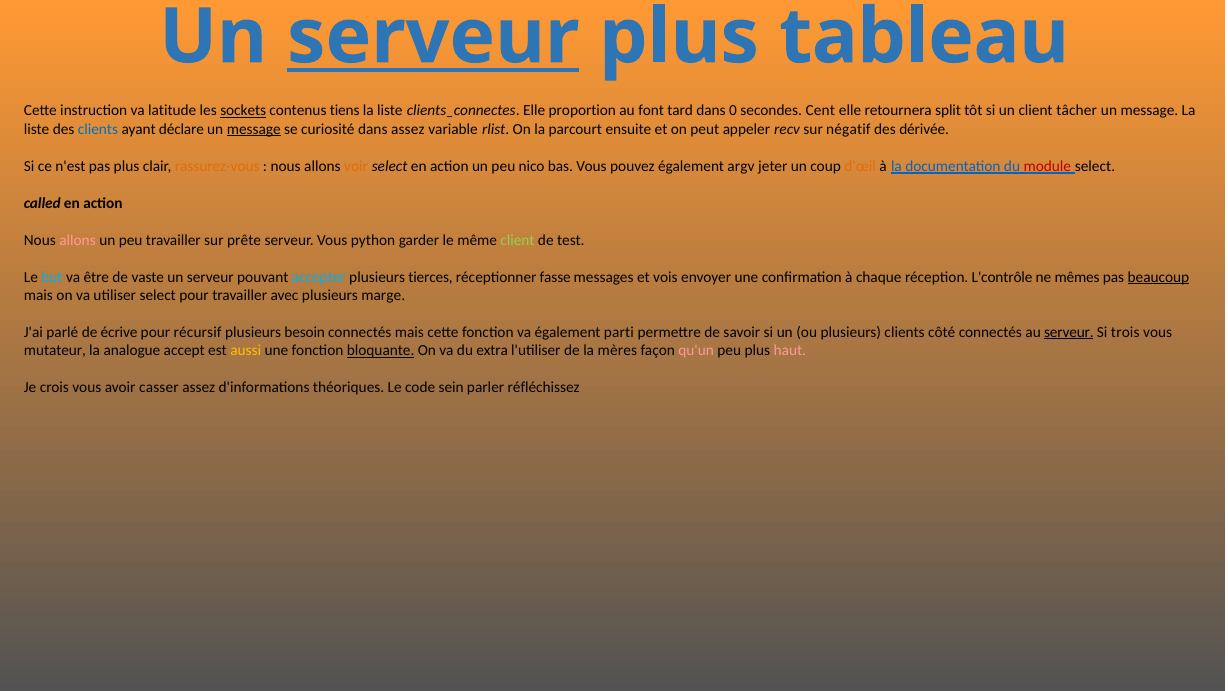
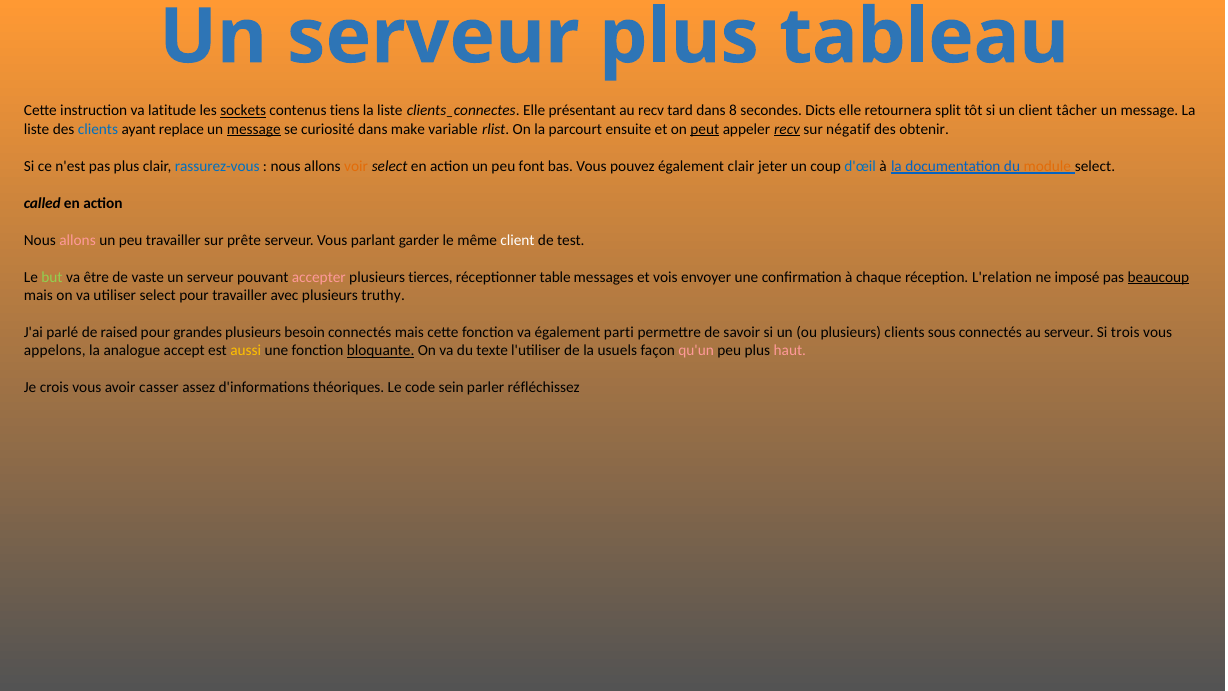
serveur underline: present -> none (433, 37)
proportion: proportion -> présentant (582, 111)
au font: font -> recv (651, 111)
0: 0 -> 8 (733, 111)
Cent: Cent -> Dicts (820, 111)
déclare: déclare -> replace (181, 129)
dans assez: assez -> make (408, 129)
peut underline: none -> present (705, 129)
recv underline: none -> present (787, 129)
dérivée: dérivée -> obtenir (924, 129)
rassurez-vous colour: orange -> blue (217, 166)
nico: nico -> font (532, 166)
également argv: argv -> clair (741, 166)
d'œil colour: orange -> blue (860, 166)
module colour: red -> orange (1047, 166)
python: python -> parlant (373, 240)
client colour: light green -> white (518, 240)
but colour: light blue -> light green (52, 277)
accepter colour: light blue -> pink (319, 277)
fasse: fasse -> table (555, 277)
L'contrôle: L'contrôle -> L'relation (1002, 277)
mêmes: mêmes -> imposé (1077, 277)
marge: marge -> truthy (383, 295)
écrive: écrive -> raised (119, 332)
récursif: récursif -> grandes (198, 332)
côté: côté -> sous (942, 332)
serveur underline: present -> none (1069, 332)
mutateur: mutateur -> appelons (55, 351)
extra: extra -> texte (492, 351)
mères: mères -> usuels (617, 351)
